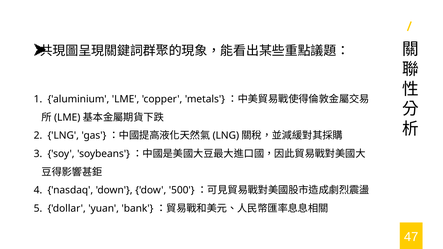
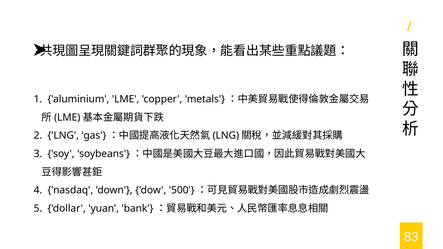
47: 47 -> 83 (411, 237)
